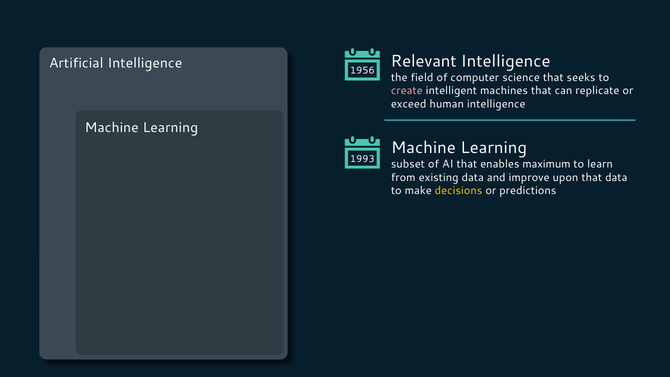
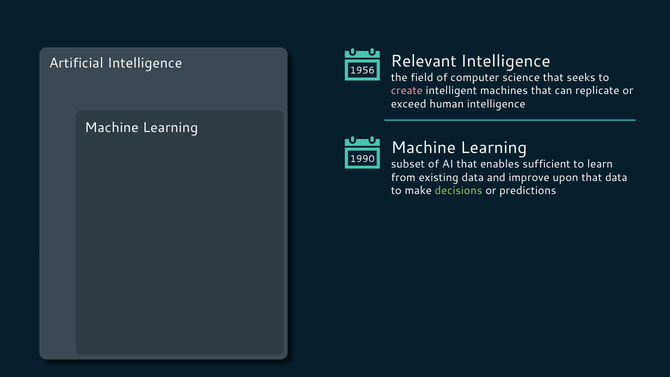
1993: 1993 -> 1990 (362, 159)
maximum: maximum -> sufficient (546, 164)
decisions colour: yellow -> light green (459, 191)
